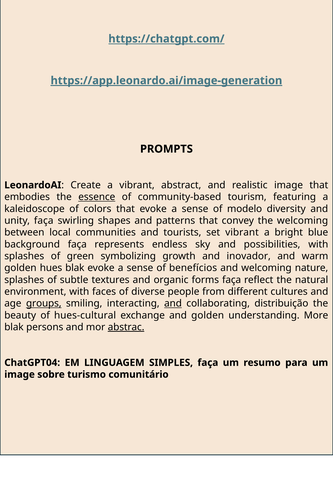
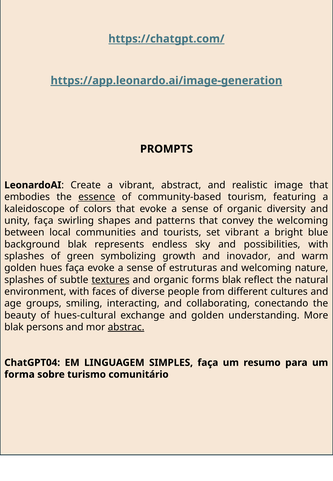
of modelo: modelo -> organic (245, 209)
background faça: faça -> blak (77, 244)
hues blak: blak -> faça (75, 268)
benefícios: benefícios -> estruturas (193, 268)
textures underline: none -> present (111, 280)
forms faça: faça -> blak (232, 280)
groups underline: present -> none (44, 303)
and underline: present -> none (173, 303)
distribuição: distribuição -> conectando (281, 303)
image: image -> forma (20, 374)
